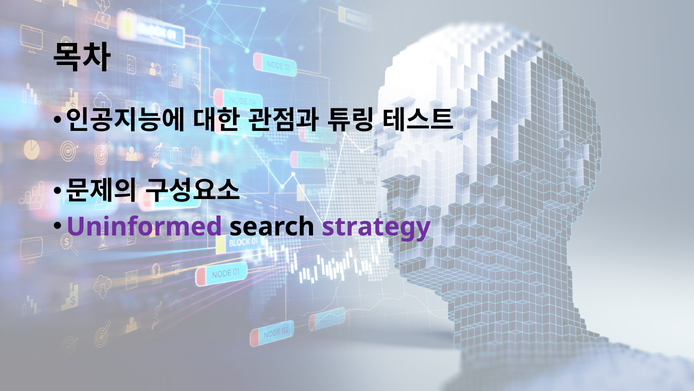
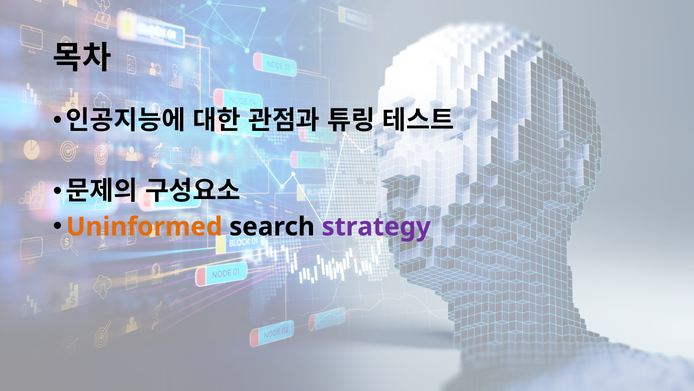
Uninformed colour: purple -> orange (144, 226)
